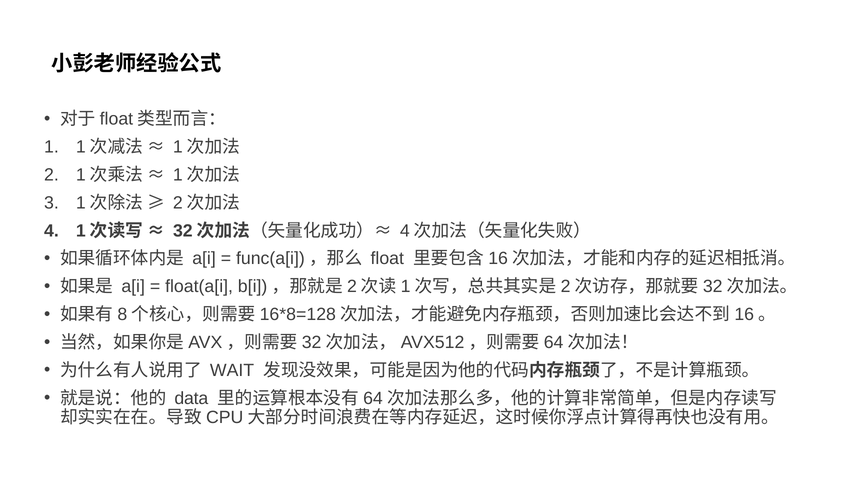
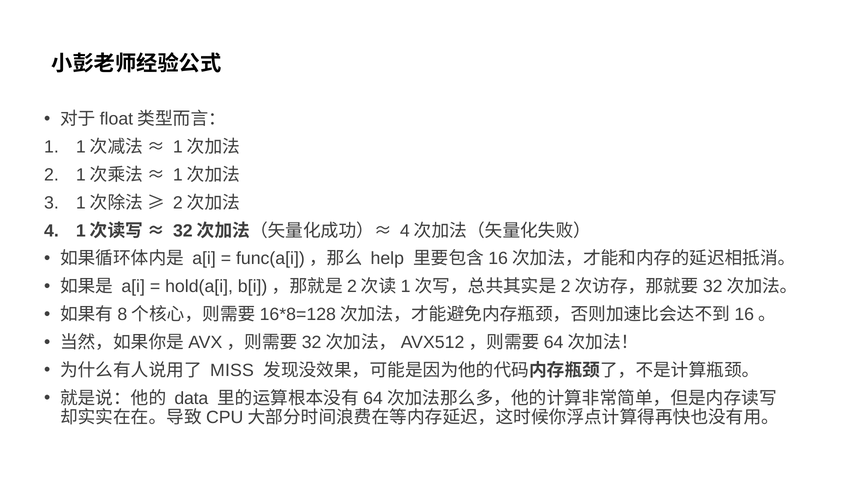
float: float -> help (387, 259)
float(a[i: float(a[i -> hold(a[i (199, 287)
WAIT: WAIT -> MISS (232, 371)
